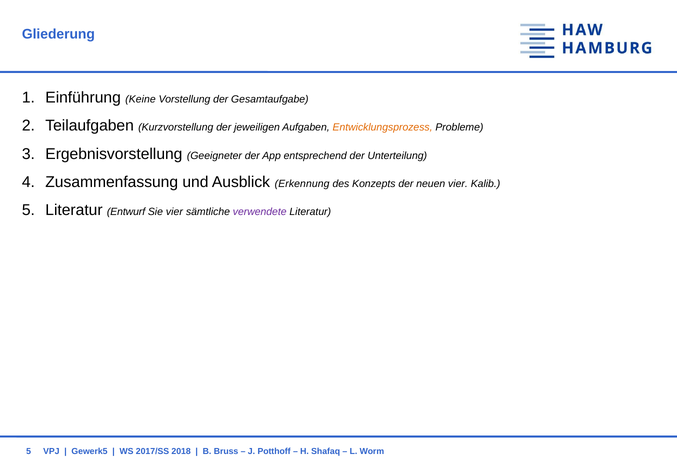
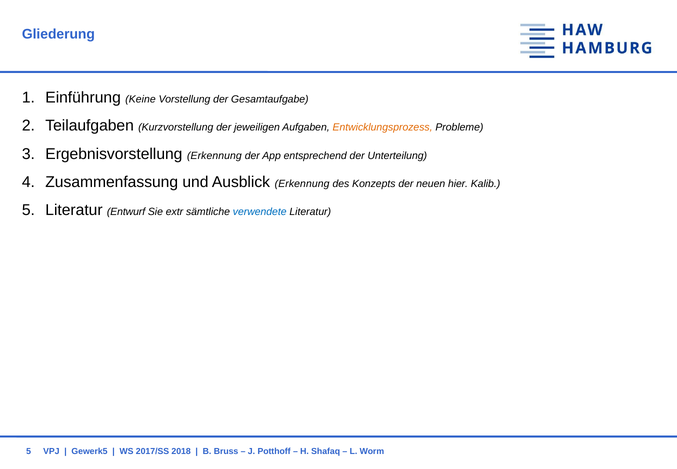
Ergebnisvorstellung Geeigneter: Geeigneter -> Erkennung (214, 156)
neuen vier: vier -> hier (458, 184)
Sie vier: vier -> extr (174, 212)
verwendete colour: purple -> blue (260, 212)
